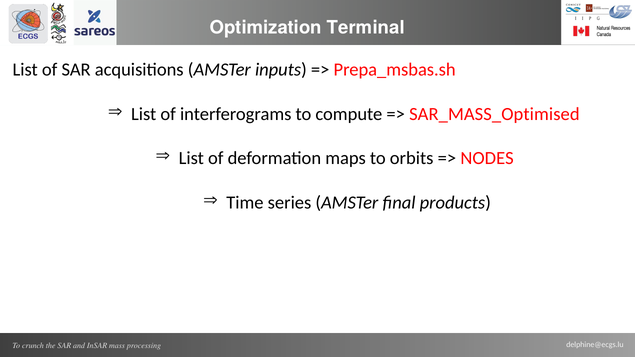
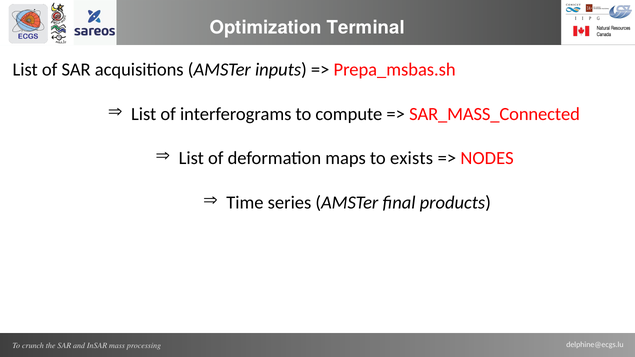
SAR_MASS_Optimised: SAR_MASS_Optimised -> SAR_MASS_Connected (494, 114)
orbits: orbits -> exists (412, 158)
